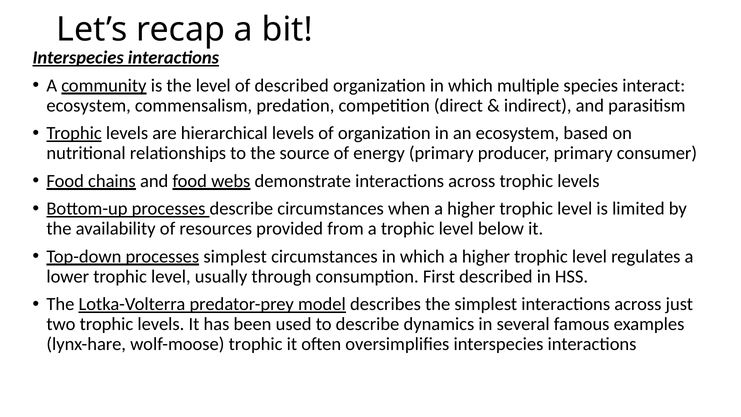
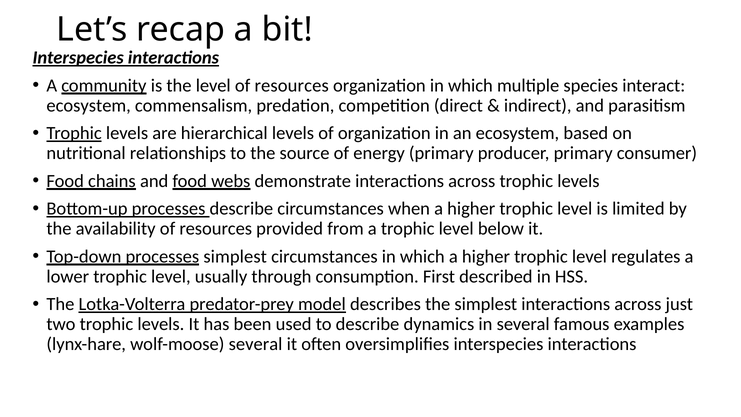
level of described: described -> resources (292, 85)
wolf-moose trophic: trophic -> several (256, 344)
